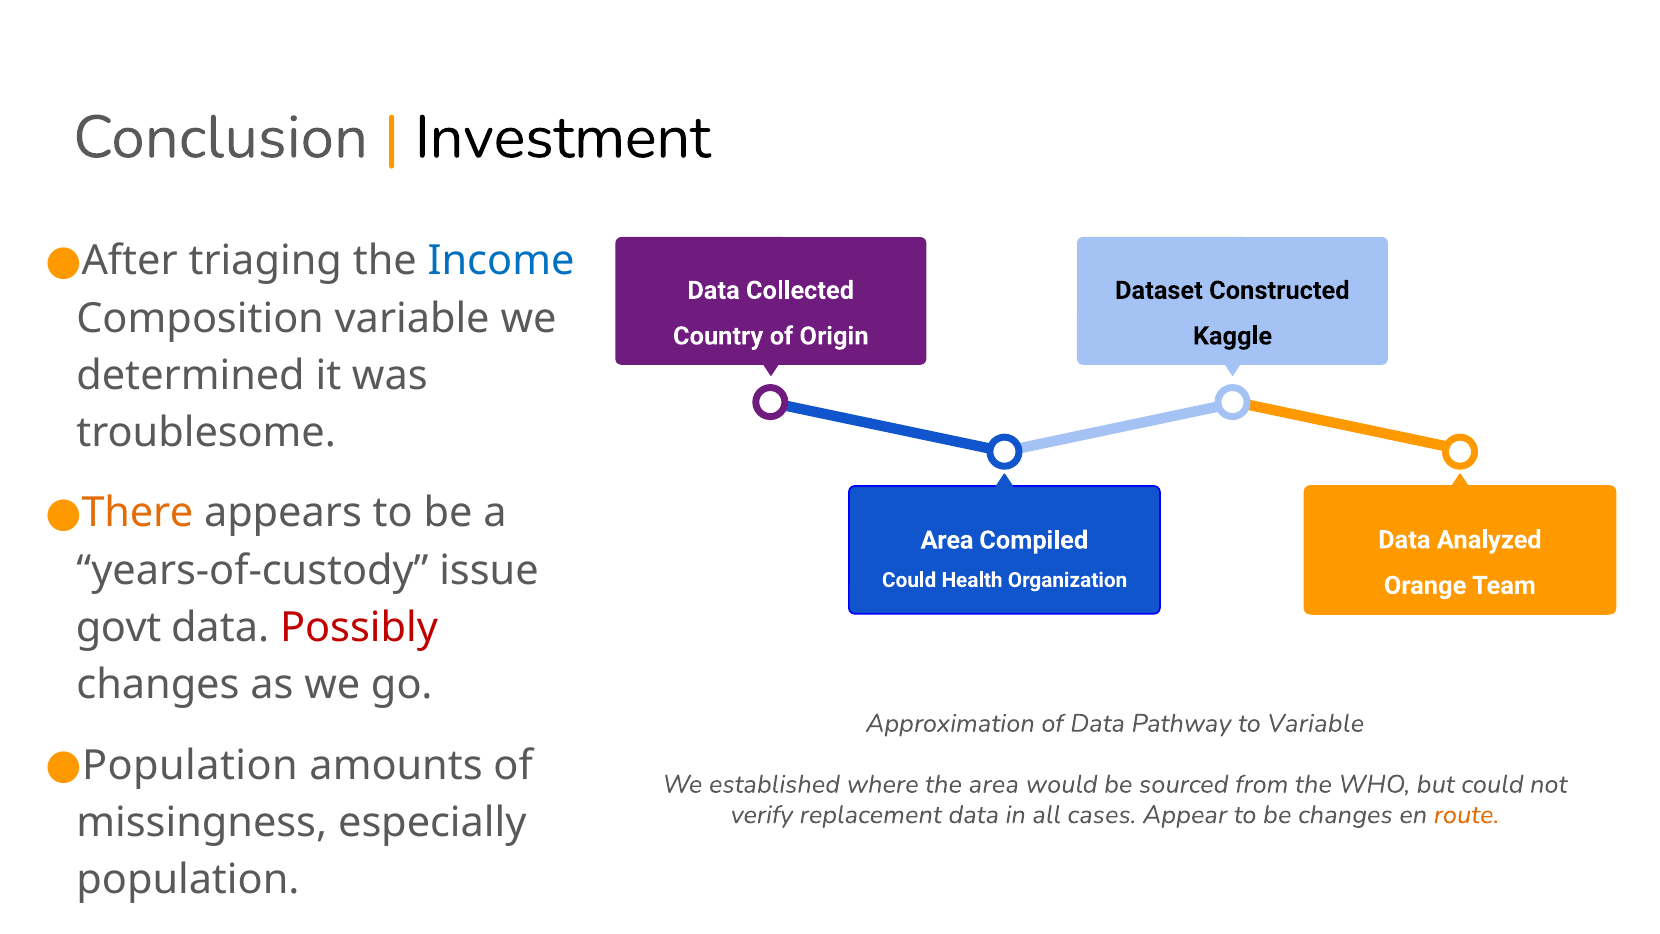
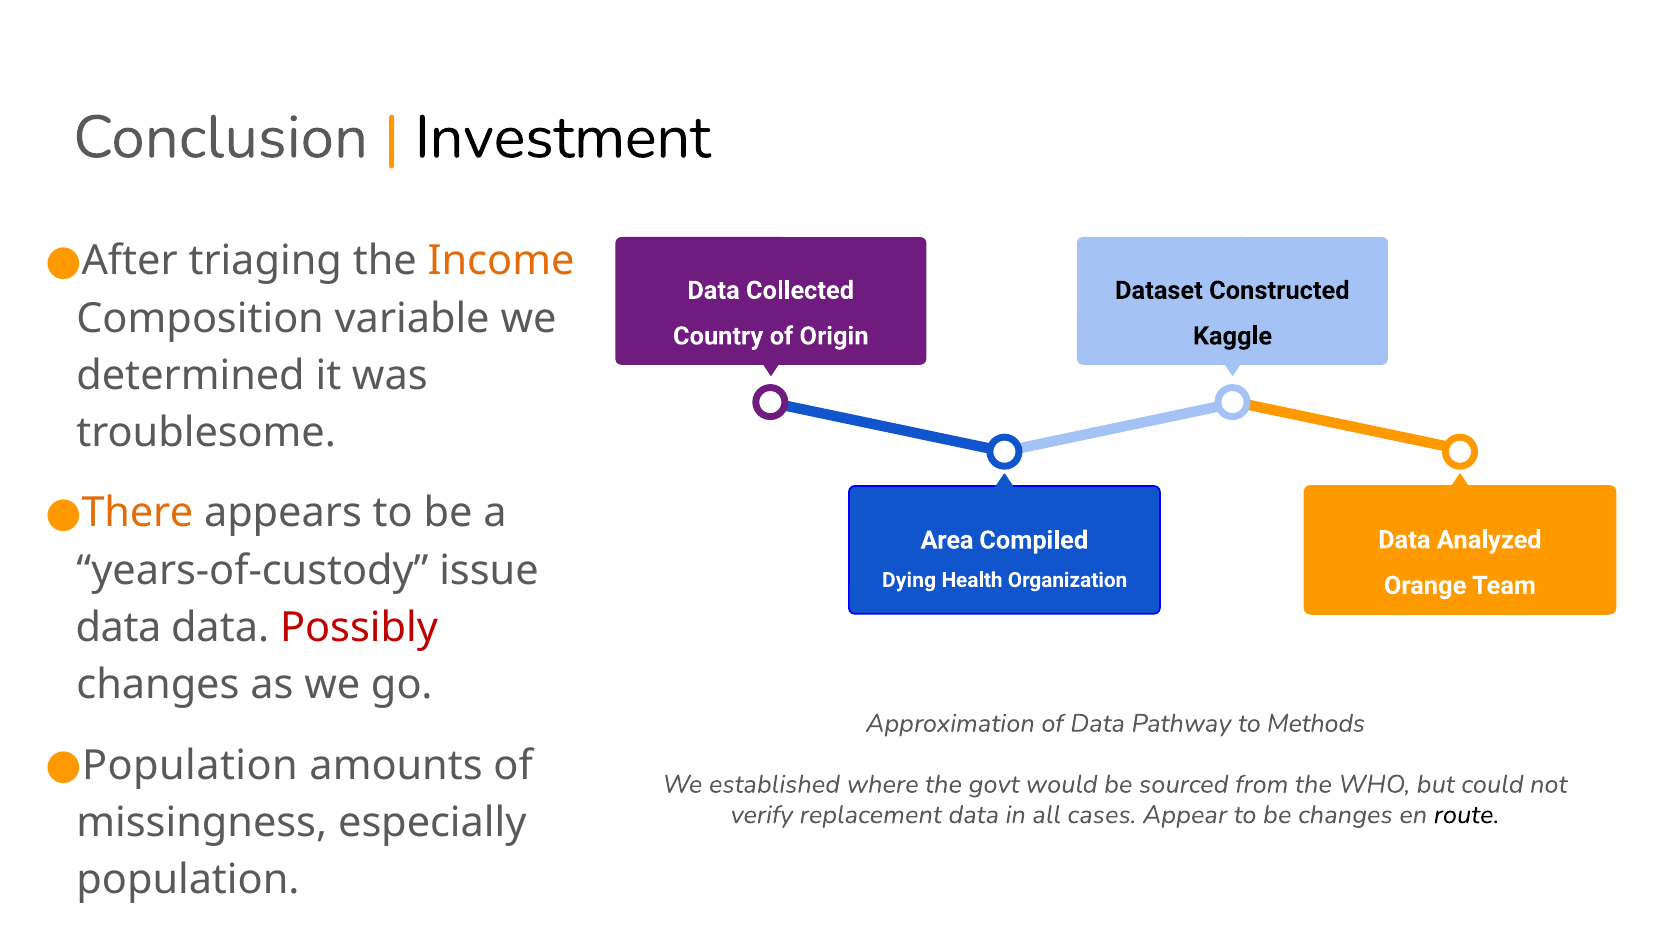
Income colour: blue -> orange (501, 261)
Could: Could -> Dying (909, 580)
govt: govt -> data (119, 628)
to Variable: Variable -> Methods (1316, 723)
the area: area -> govt (994, 784)
route colour: orange -> black (1467, 815)
